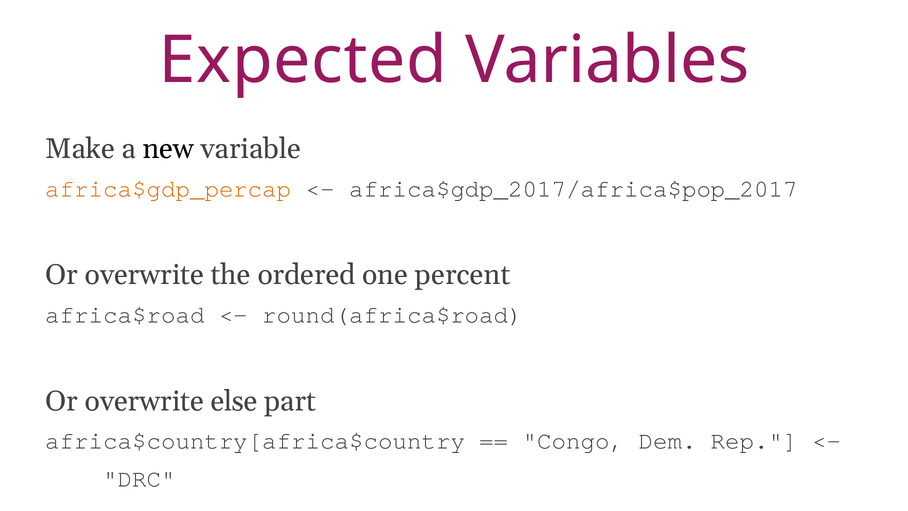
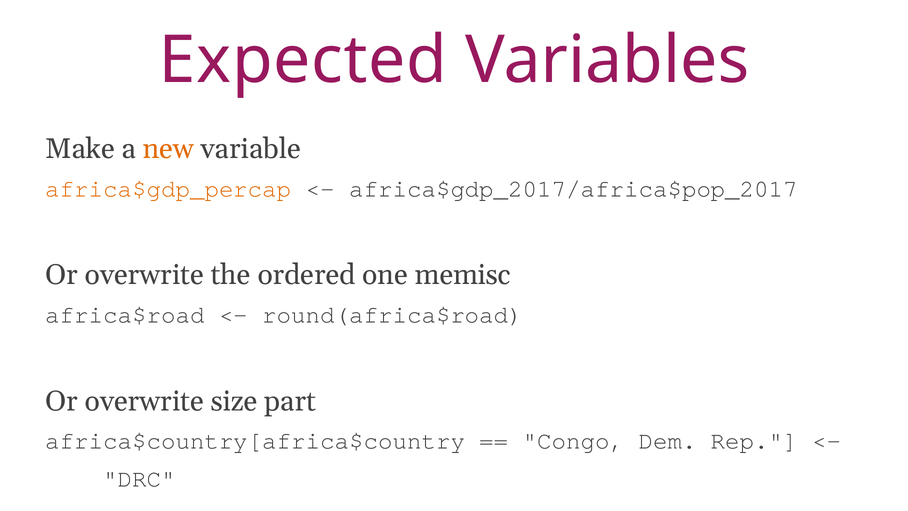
new colour: black -> orange (168, 149)
percent: percent -> memisc (463, 275)
else: else -> size (234, 401)
